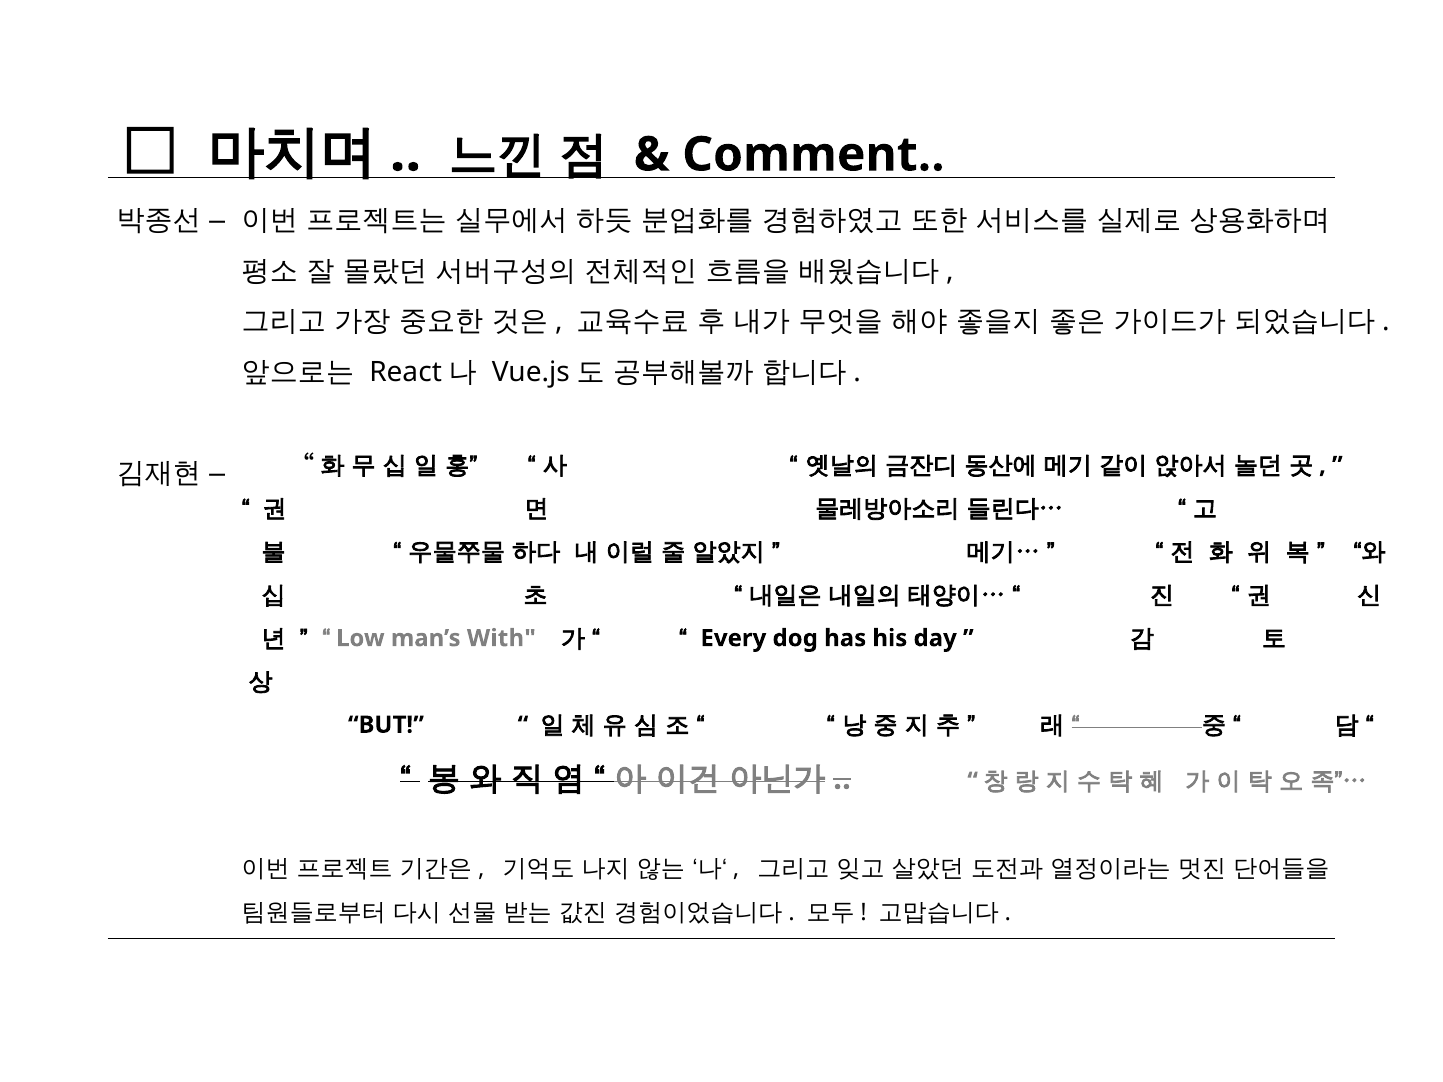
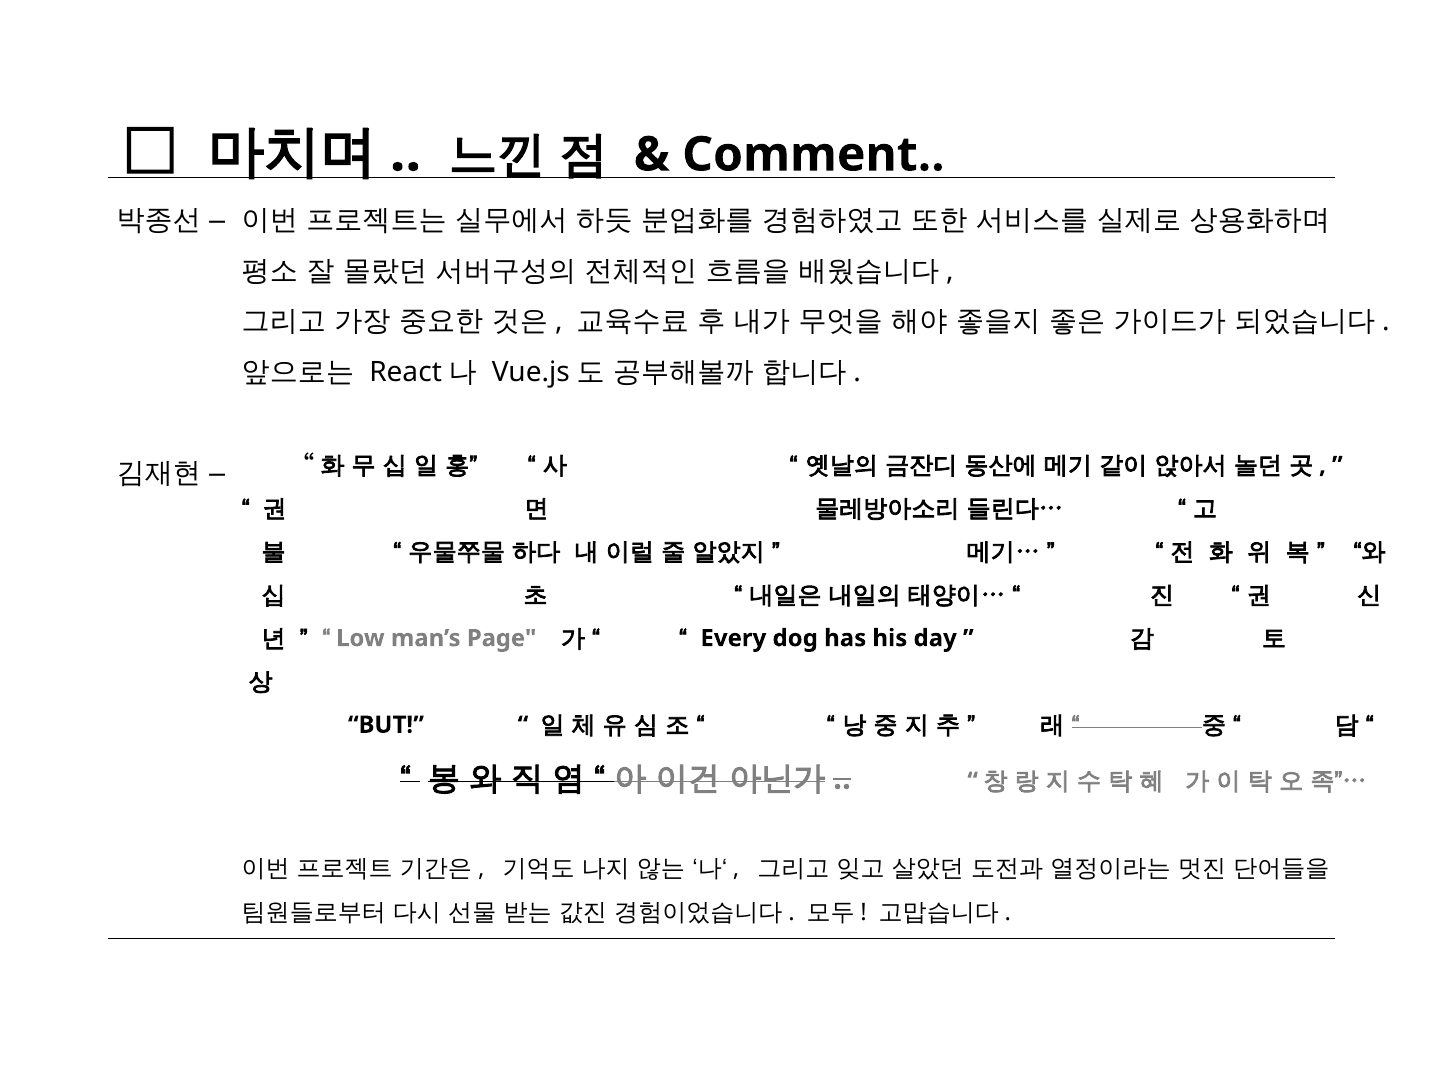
With: With -> Page (502, 638)
